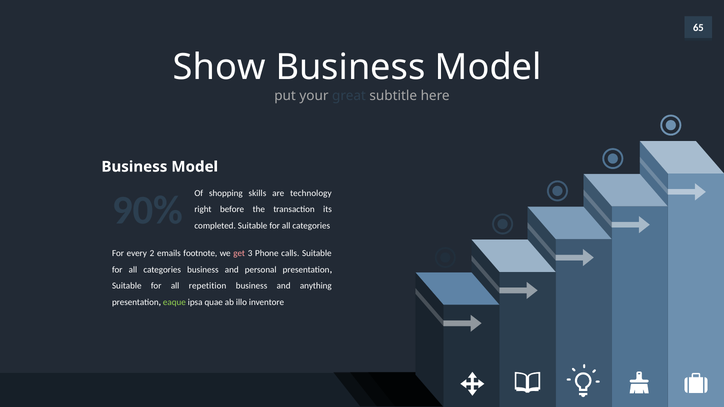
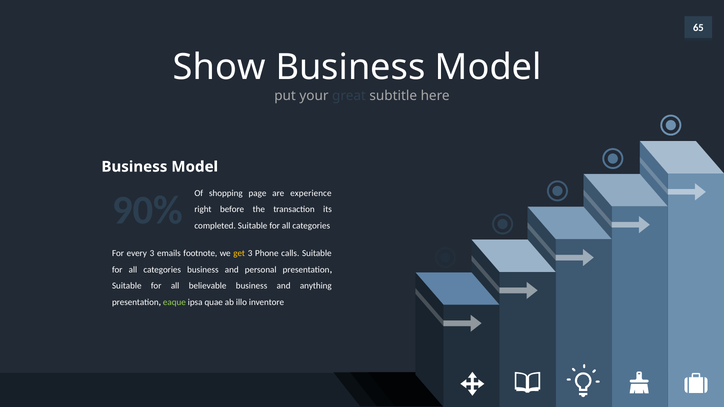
skills: skills -> page (257, 193)
technology: technology -> experience (311, 193)
every 2: 2 -> 3 (152, 253)
get colour: pink -> yellow (239, 253)
repetition: repetition -> believable (208, 286)
